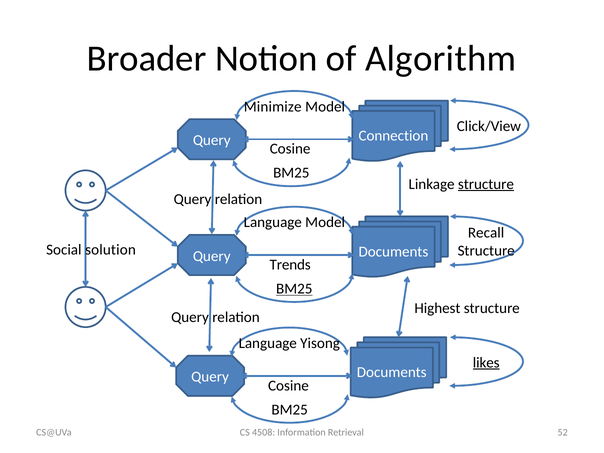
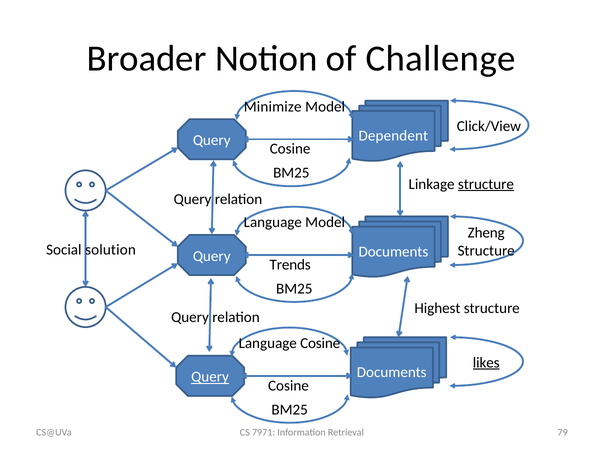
Algorithm: Algorithm -> Challenge (441, 58)
Connection: Connection -> Dependent (393, 136)
Recall: Recall -> Zheng (486, 233)
BM25 underline: present -> none (294, 289)
Language Yisong: Yisong -> Cosine (320, 343)
Query underline: none -> present (210, 377)
4508: 4508 -> 7971 (264, 433)
52: 52 -> 79 (563, 433)
